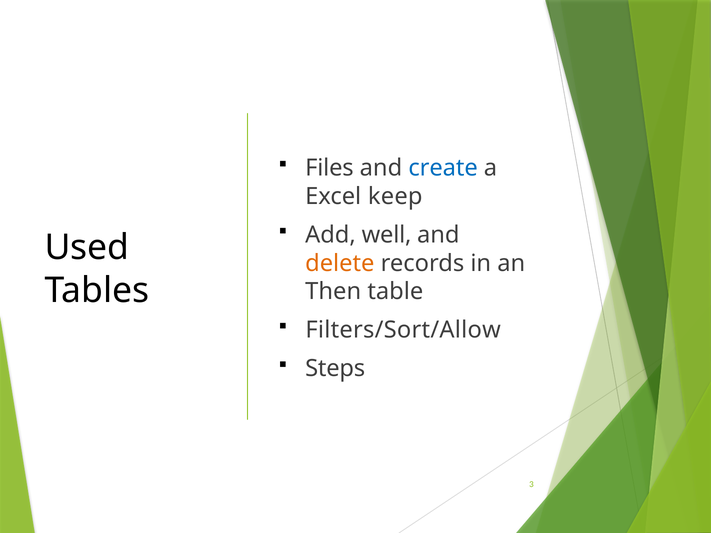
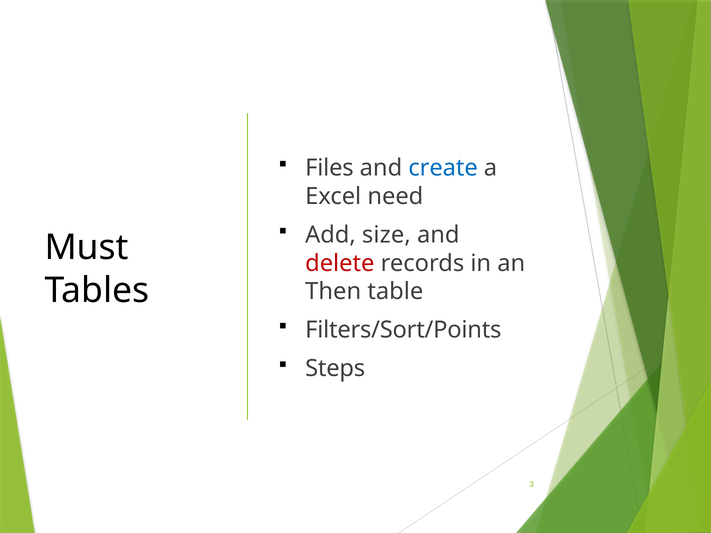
keep: keep -> need (395, 197)
well: well -> size (386, 235)
Used: Used -> Must (87, 248)
delete colour: orange -> red (340, 263)
Filters/Sort/Allow: Filters/Sort/Allow -> Filters/Sort/Points (403, 330)
